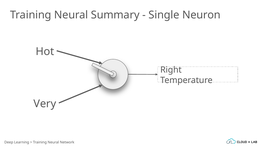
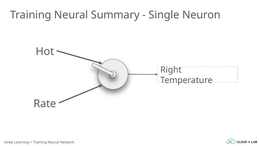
Very: Very -> Rate (45, 104)
